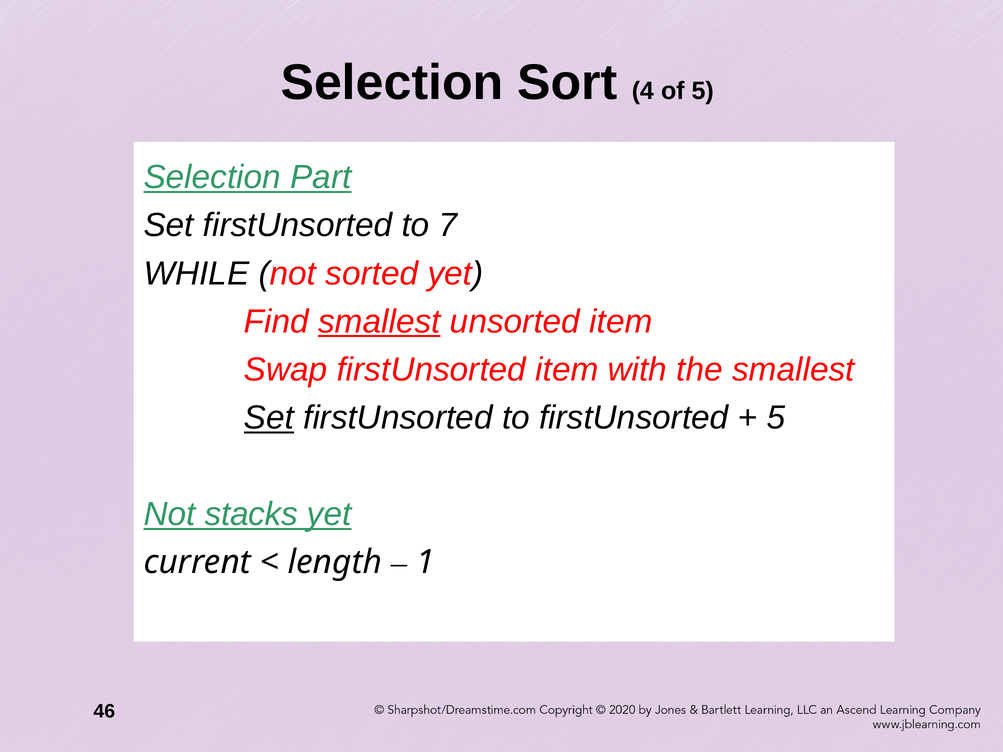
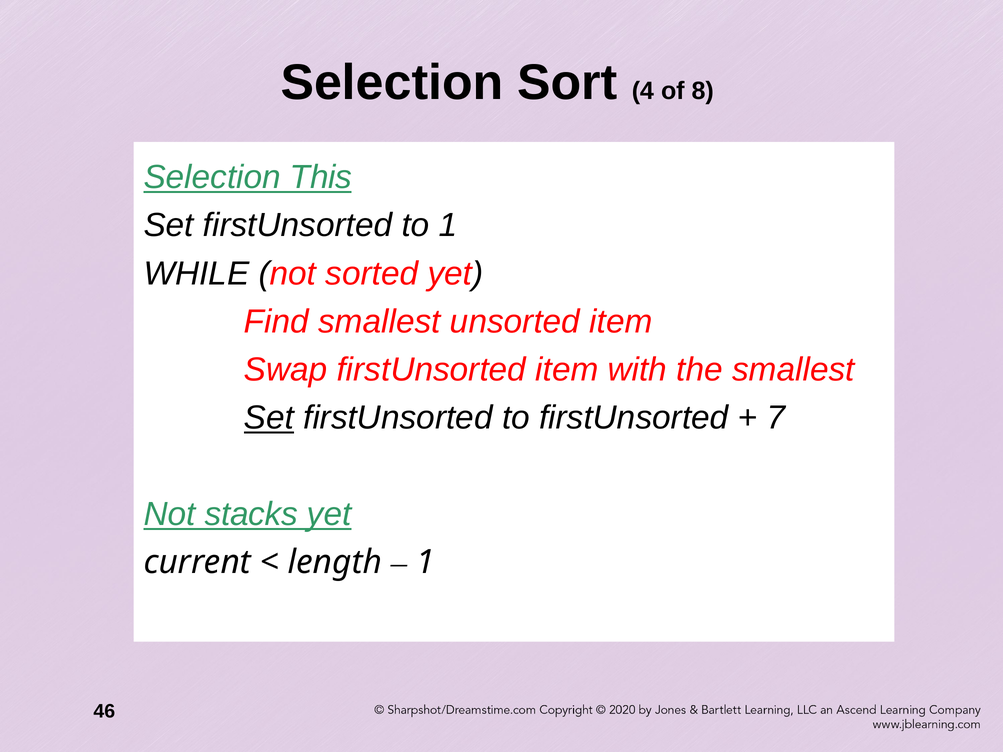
of 5: 5 -> 8 (703, 91)
Part: Part -> This (321, 177)
to 7: 7 -> 1 (448, 226)
smallest underline: present -> none (379, 322)
5: 5 -> 7 (776, 418)
